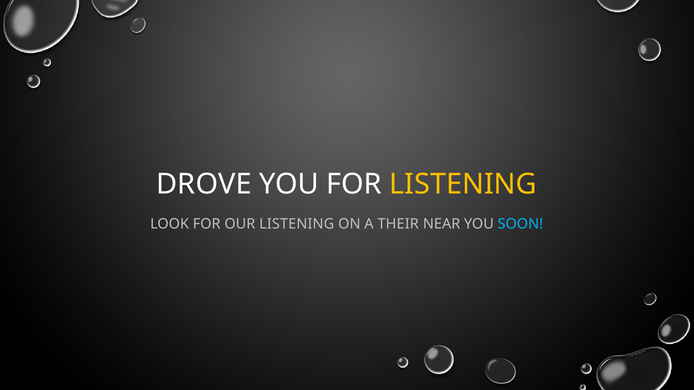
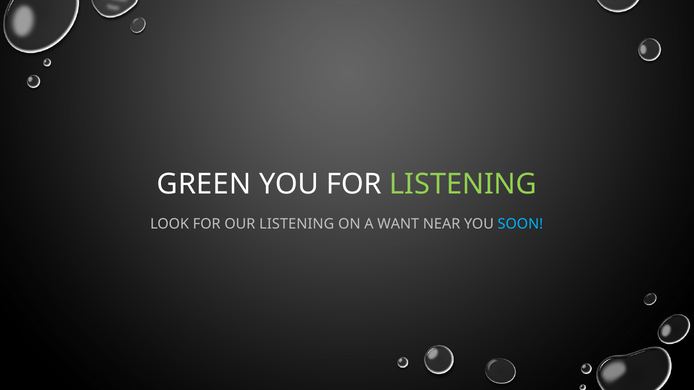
DROVE: DROVE -> GREEN (204, 185)
LISTENING colour: yellow -> light green (463, 185)
THEIR: THEIR -> WANT (398, 224)
